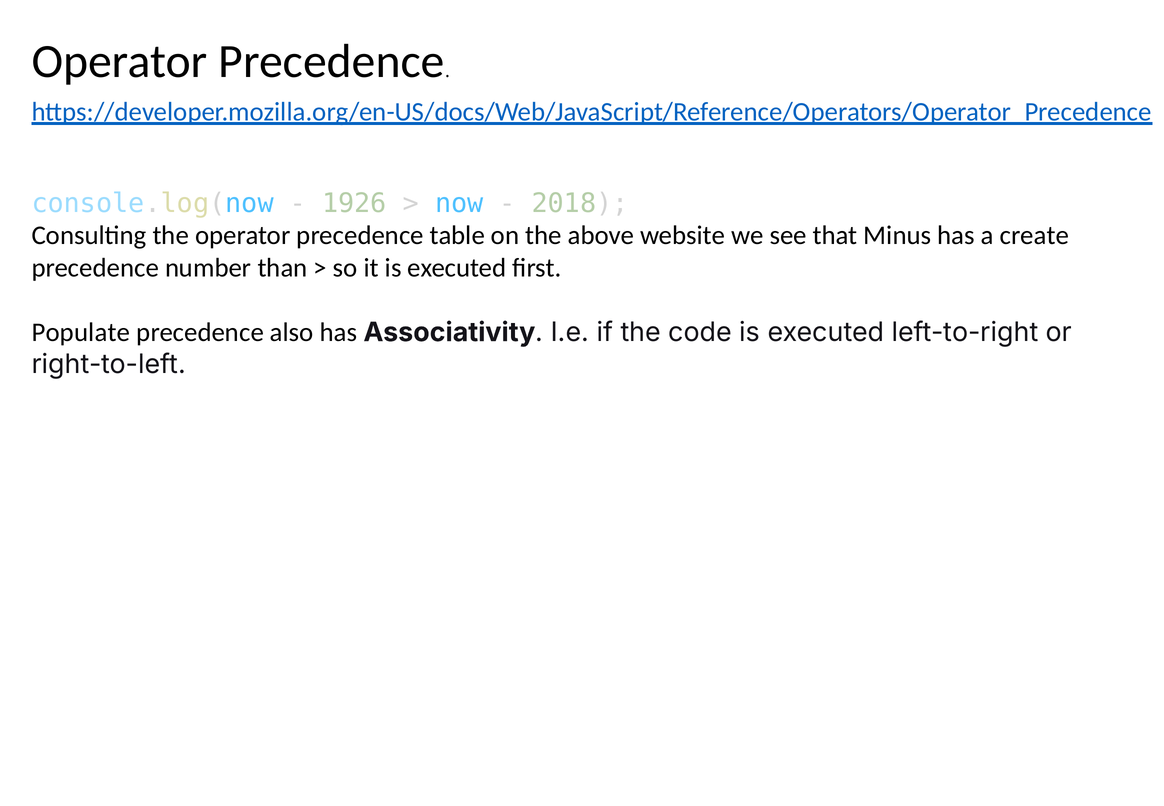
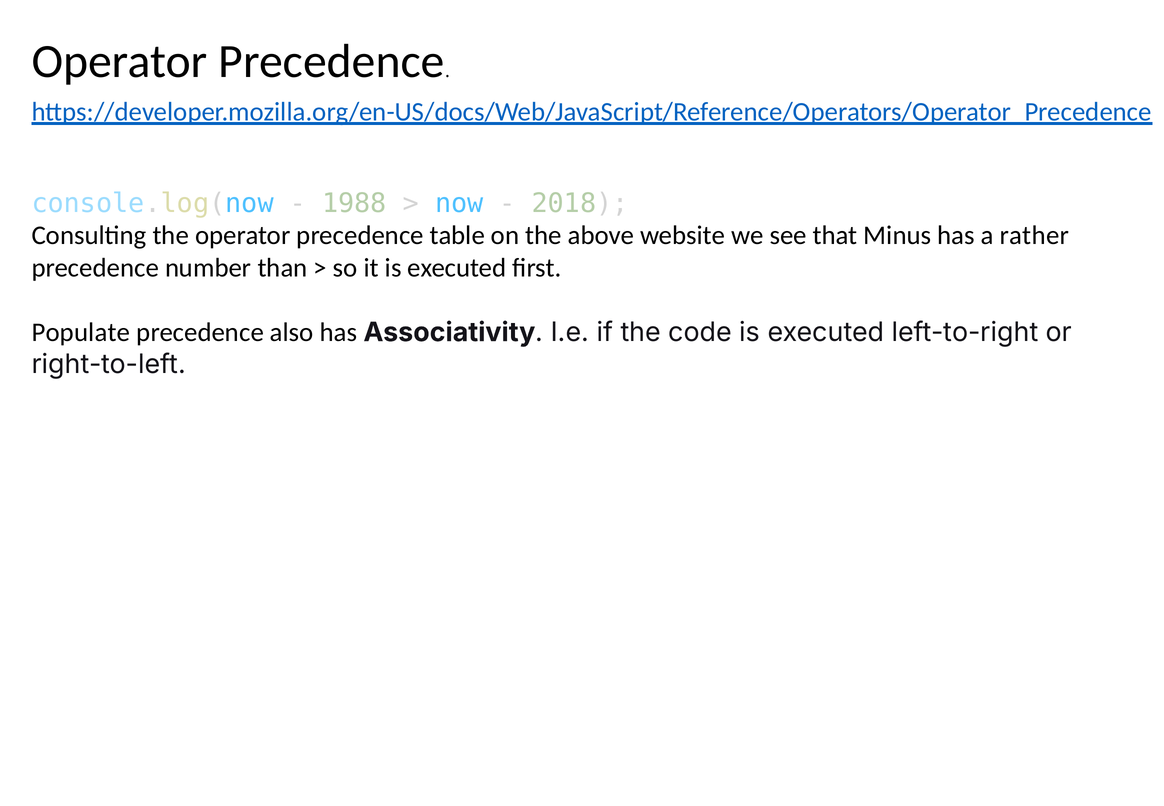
1926: 1926 -> 1988 (354, 203)
create: create -> rather (1034, 236)
